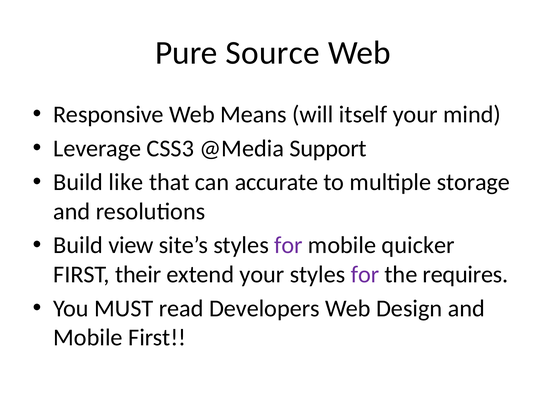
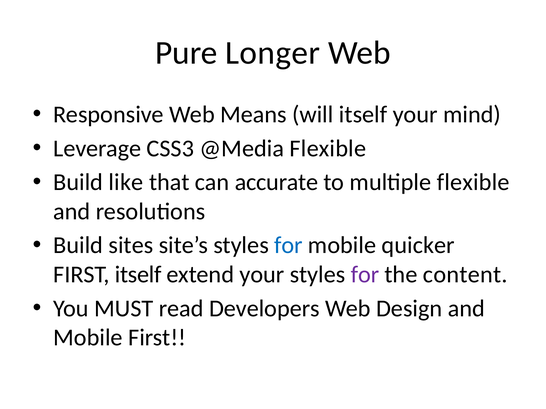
Source: Source -> Longer (273, 53)
@Media Support: Support -> Flexible (328, 149)
multiple storage: storage -> flexible (473, 183)
view: view -> sites (131, 246)
for colour: purple -> blue (288, 246)
FIRST their: their -> itself (138, 275)
requires: requires -> content (465, 275)
